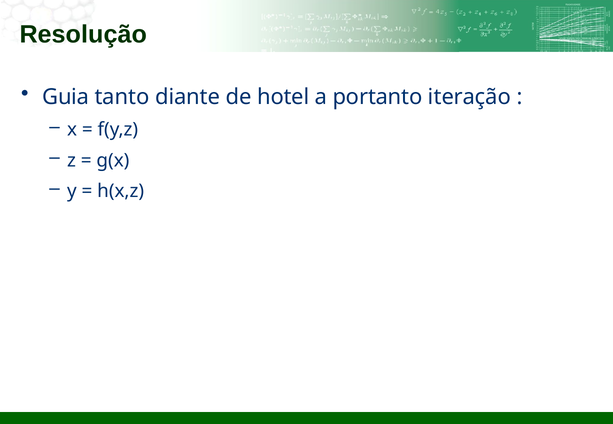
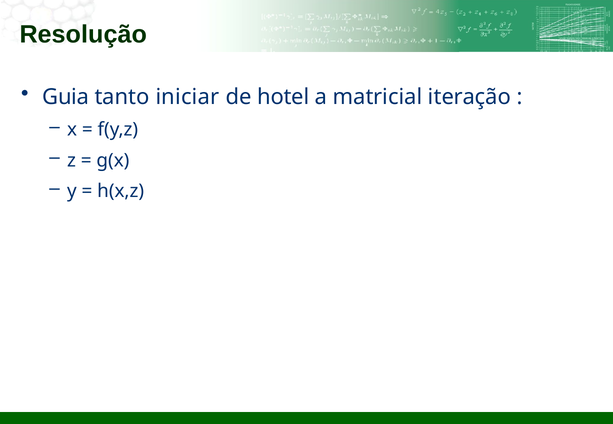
diante: diante -> iniciar (188, 97)
portanto: portanto -> matricial (377, 97)
